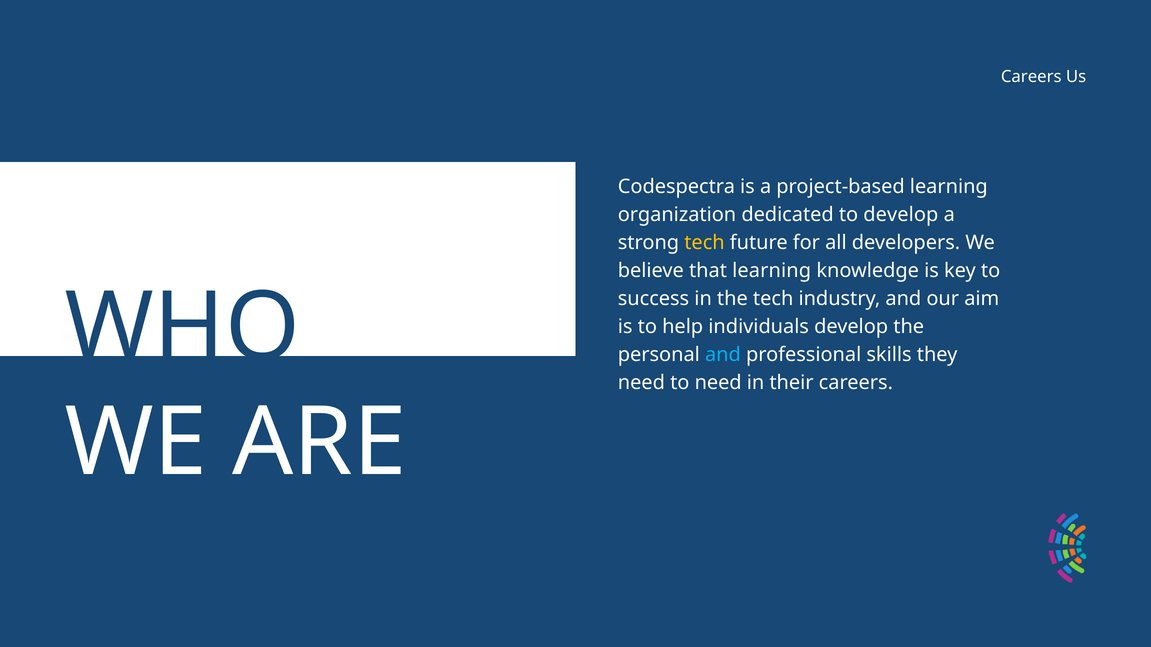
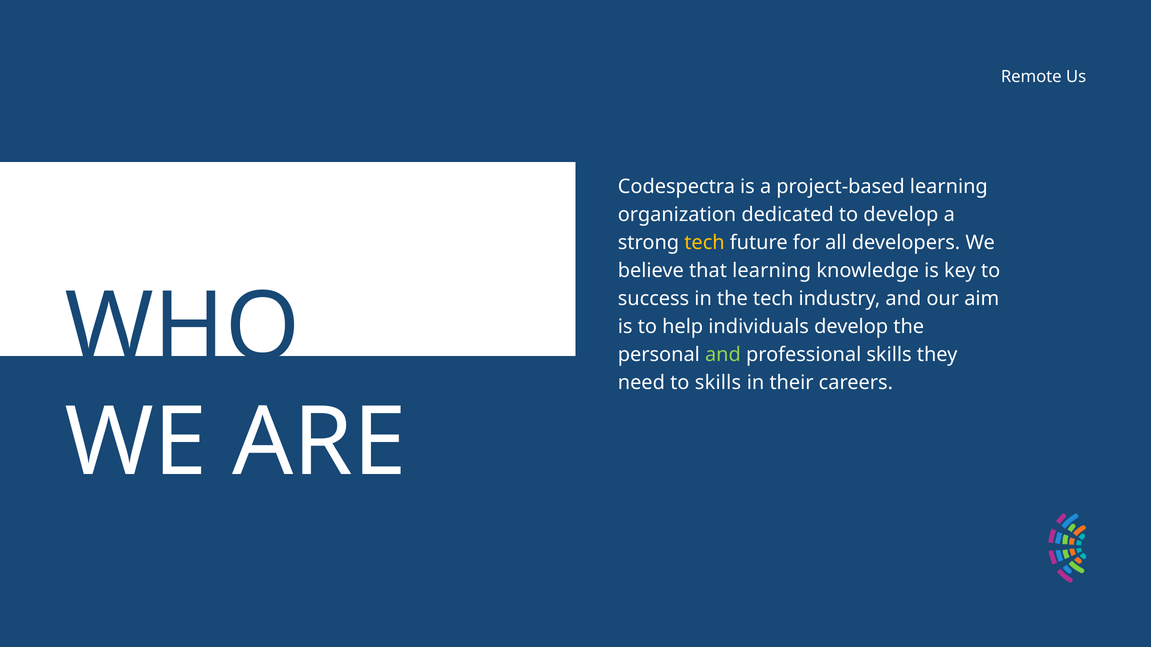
Careers: Careers -> Remote (1031, 77)
and colour: light blue -> light green (723, 355)
to need: need -> skills (718, 383)
